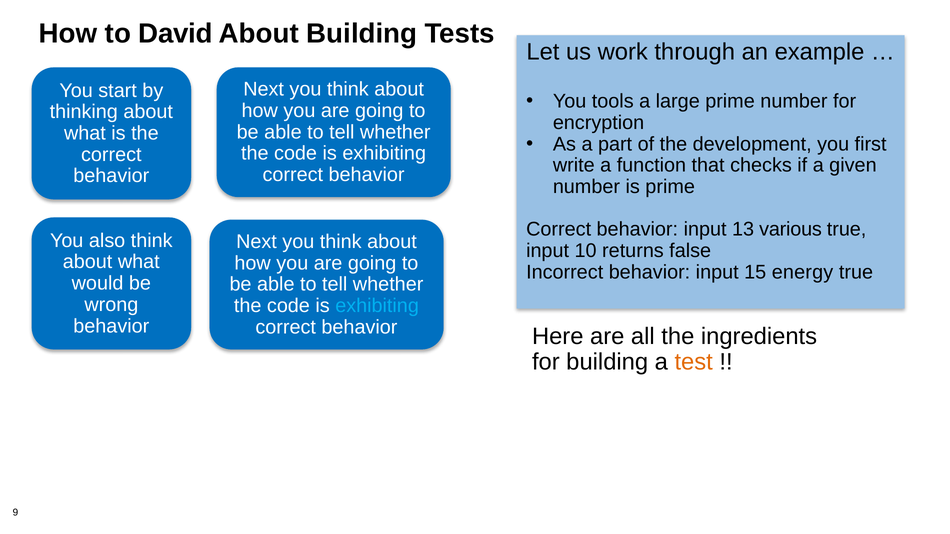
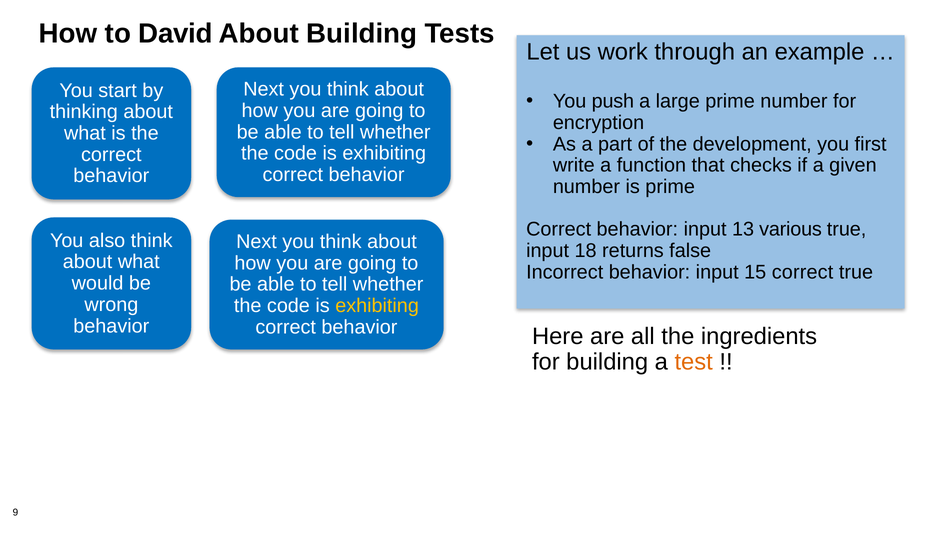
tools: tools -> push (613, 101)
10: 10 -> 18 (586, 251)
15 energy: energy -> correct (803, 272)
exhibiting colour: light blue -> yellow (377, 306)
